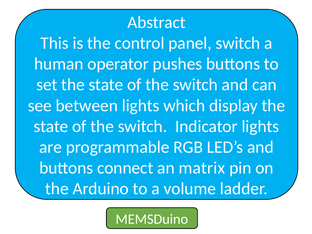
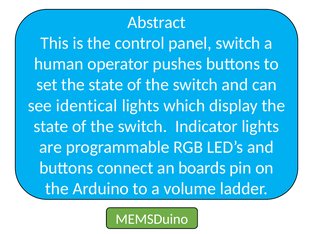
between: between -> identical (87, 106)
matrix: matrix -> boards (202, 168)
